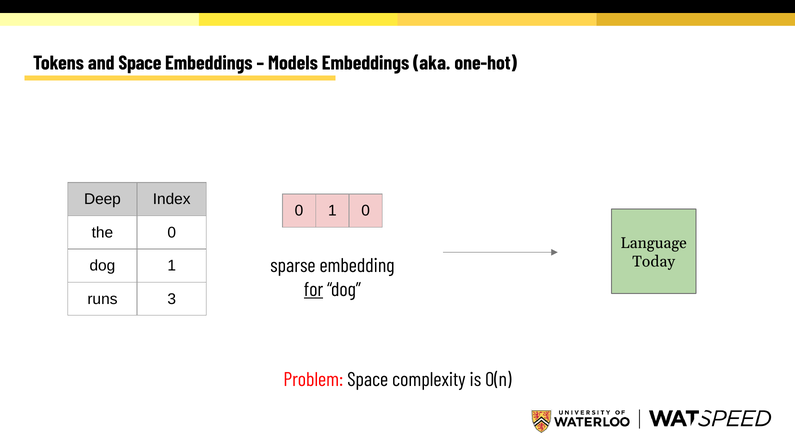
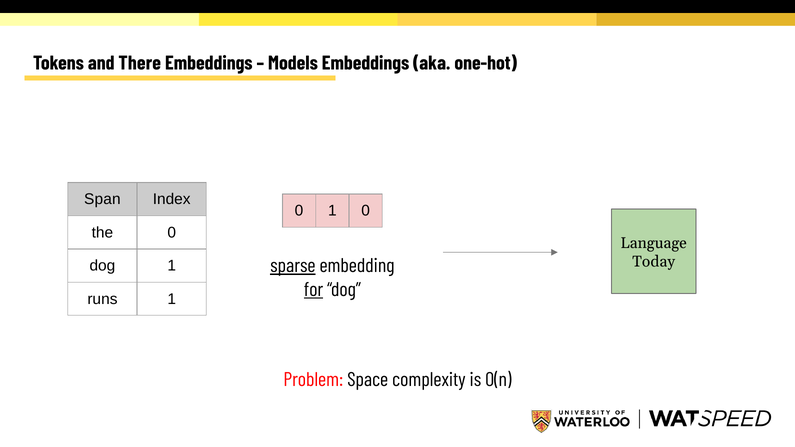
and Space: Space -> There (140, 63)
Deep: Deep -> Span (102, 199)
sparse underline: none -> present (293, 266)
runs 3: 3 -> 1 (172, 299)
